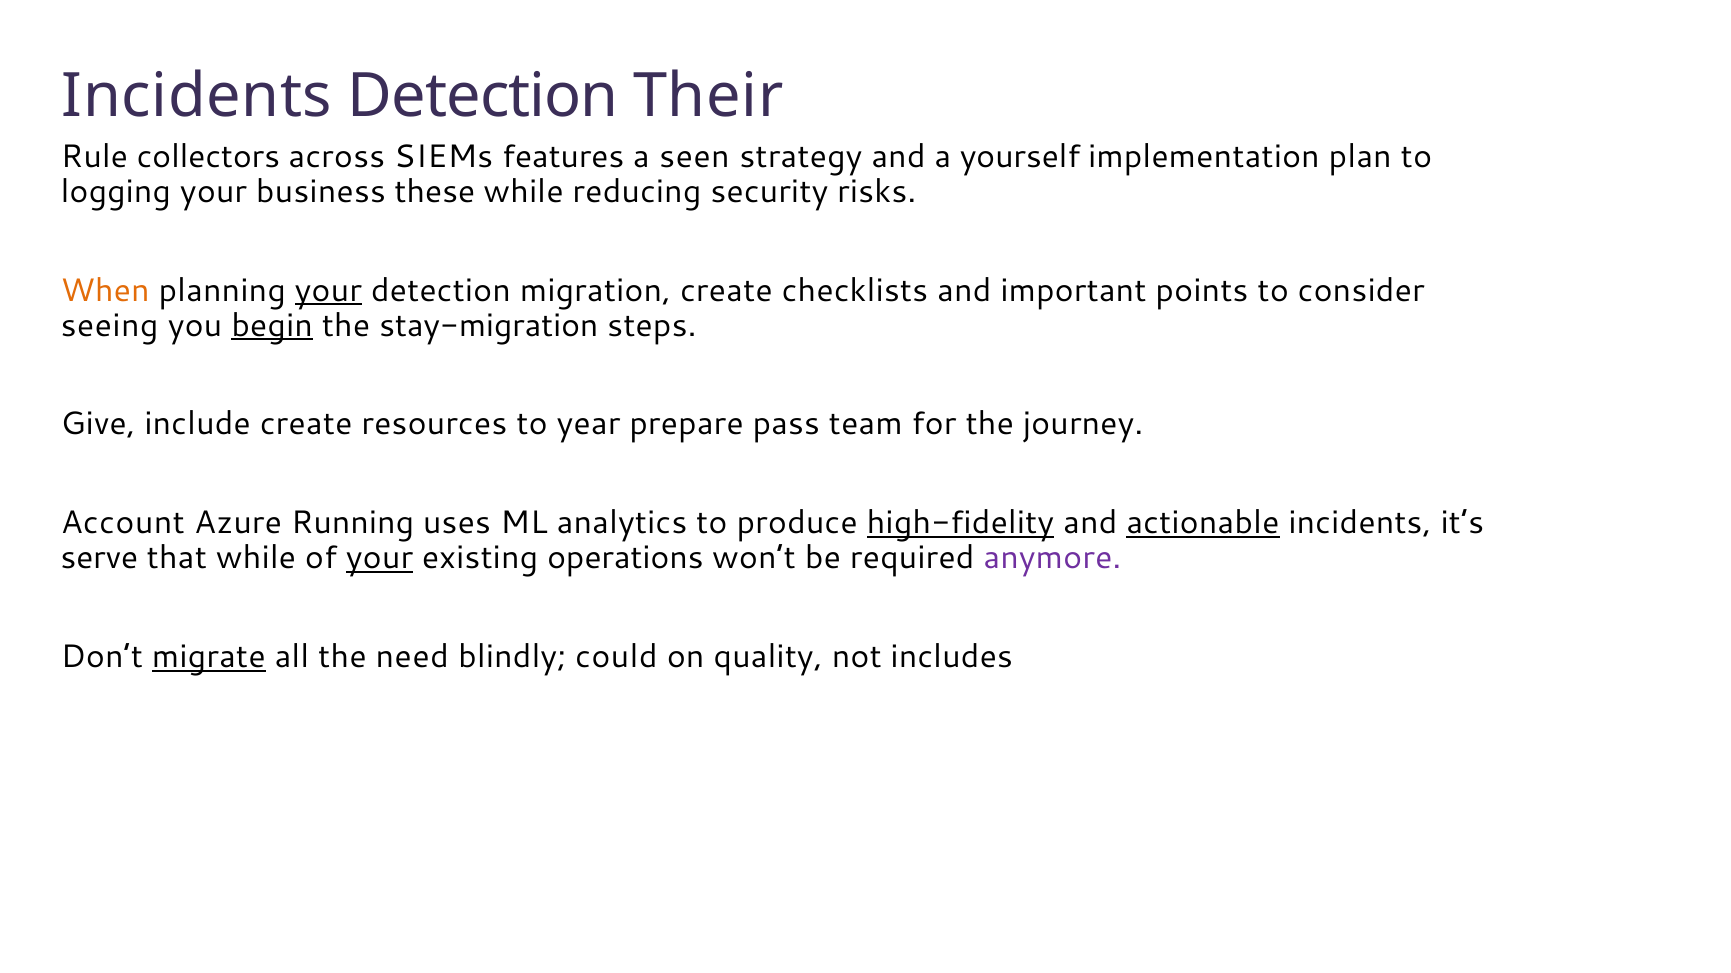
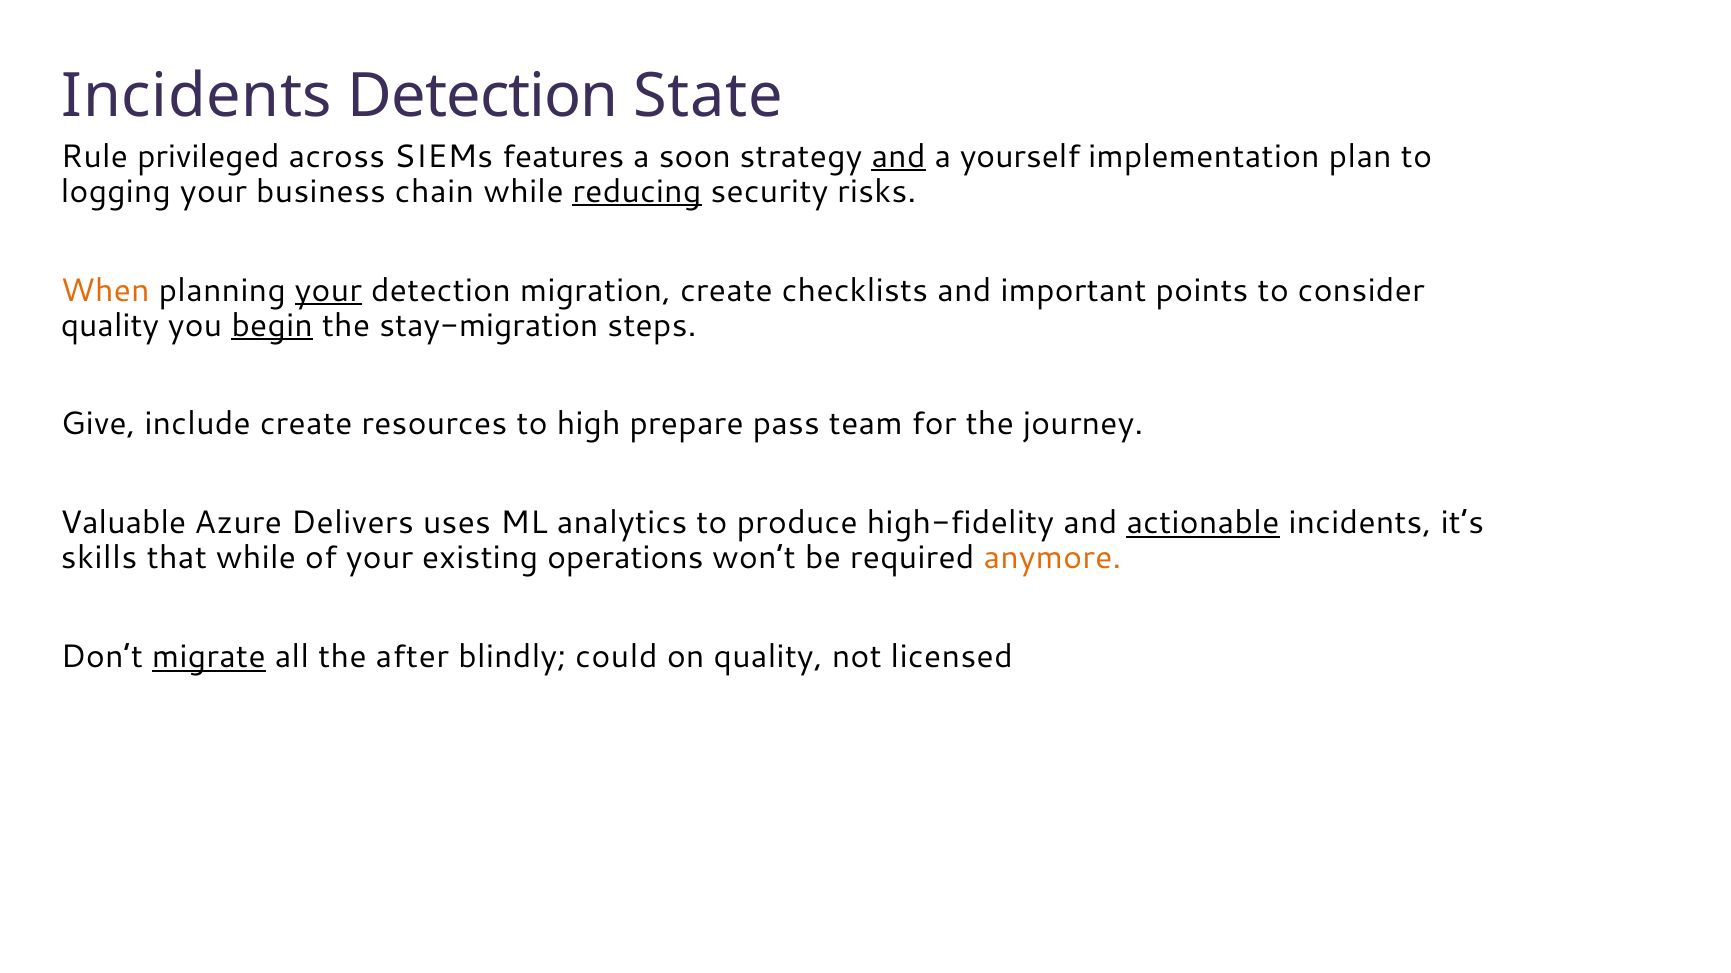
Their: Their -> State (708, 96)
collectors: collectors -> privileged (208, 157)
seen: seen -> soon (695, 157)
and underline: none -> present (898, 157)
these: these -> chain (435, 192)
reducing underline: none -> present (637, 192)
seeing: seeing -> quality (110, 326)
year: year -> high (589, 425)
Account: Account -> Valuable (123, 523)
Running: Running -> Delivers (352, 523)
high-fidelity underline: present -> none (960, 523)
serve: serve -> skills (99, 558)
your underline: present -> none (380, 558)
anymore colour: purple -> orange (1052, 558)
need: need -> after (412, 657)
includes: includes -> licensed (952, 657)
